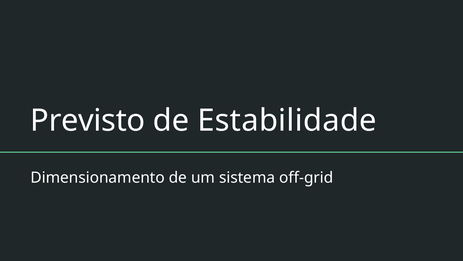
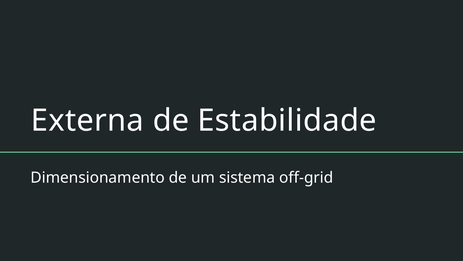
Previsto: Previsto -> Externa (87, 120)
